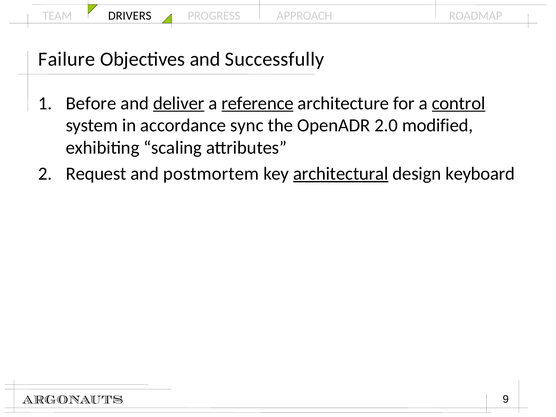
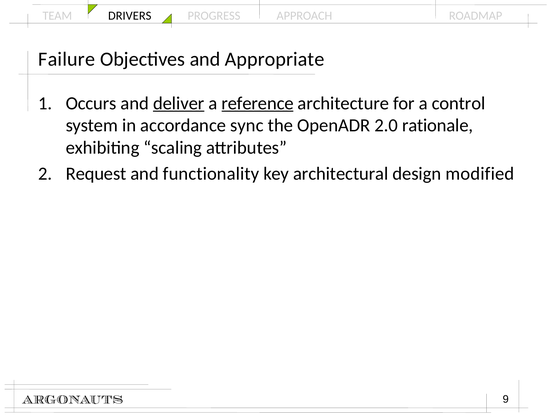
Successfully: Successfully -> Appropriate (275, 59)
Before: Before -> Occurs (91, 103)
control underline: present -> none (459, 103)
modified: modified -> rationale (438, 125)
postmortem: postmortem -> functionality (211, 174)
architectural underline: present -> none (341, 174)
keyboard: keyboard -> modified (480, 174)
